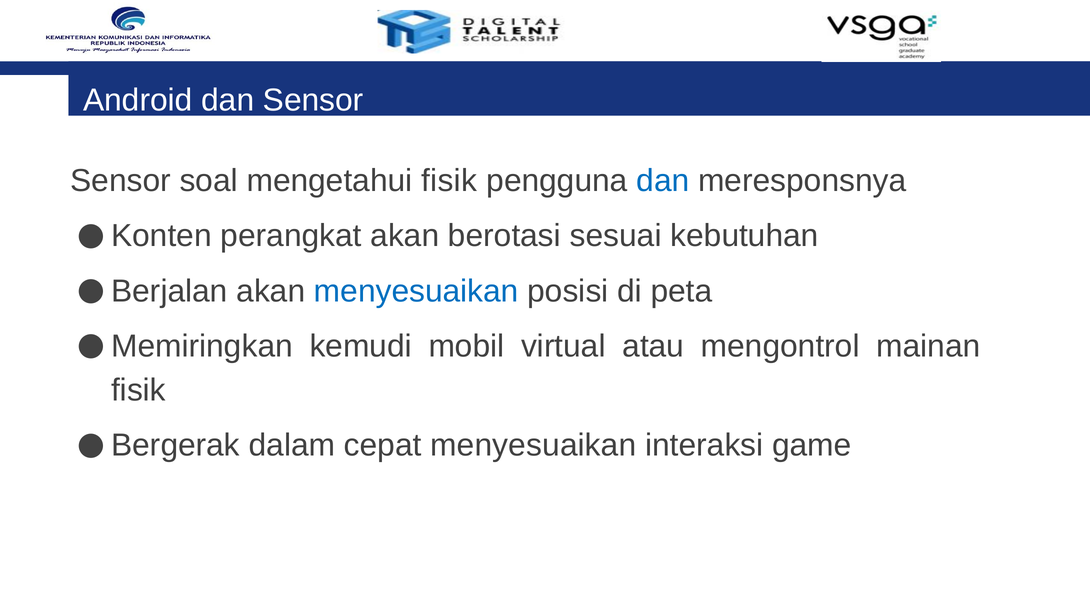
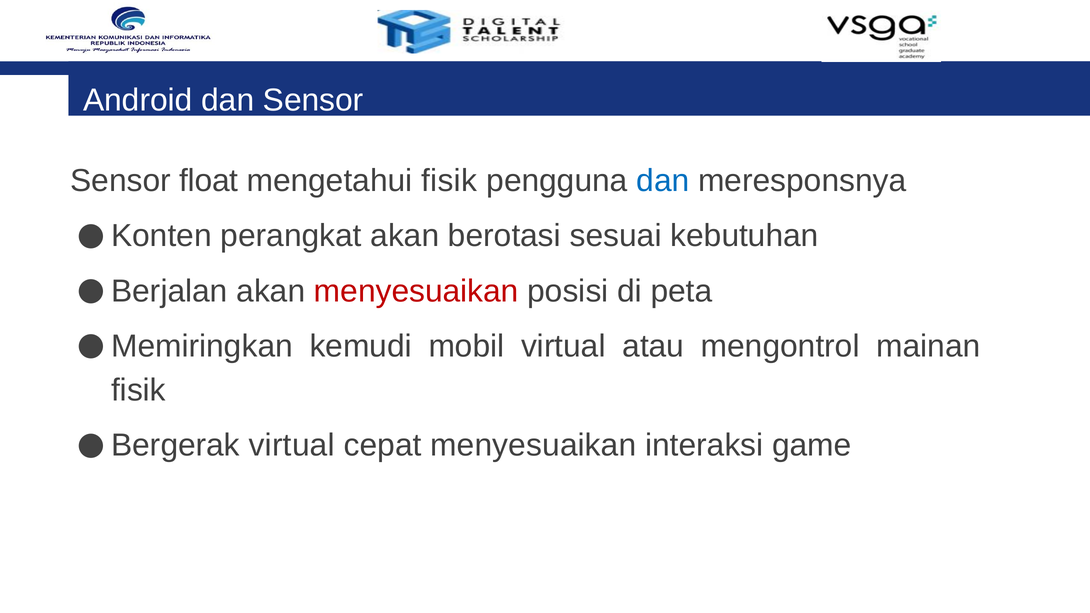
soal: soal -> float (209, 181)
menyesuaikan colour: blue -> red (416, 291)
dalam: dalam -> virtual (292, 446)
